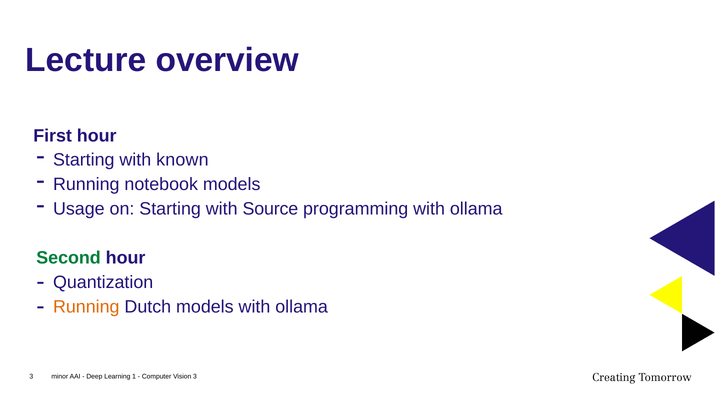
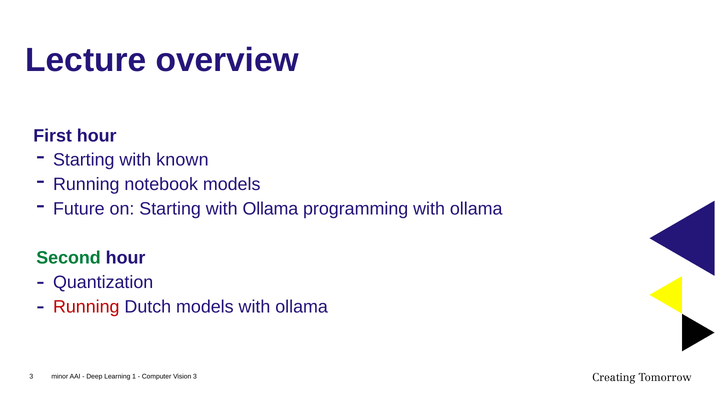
Usage: Usage -> Future (79, 209)
Starting with Source: Source -> Ollama (270, 209)
Running colour: orange -> red (86, 307)
